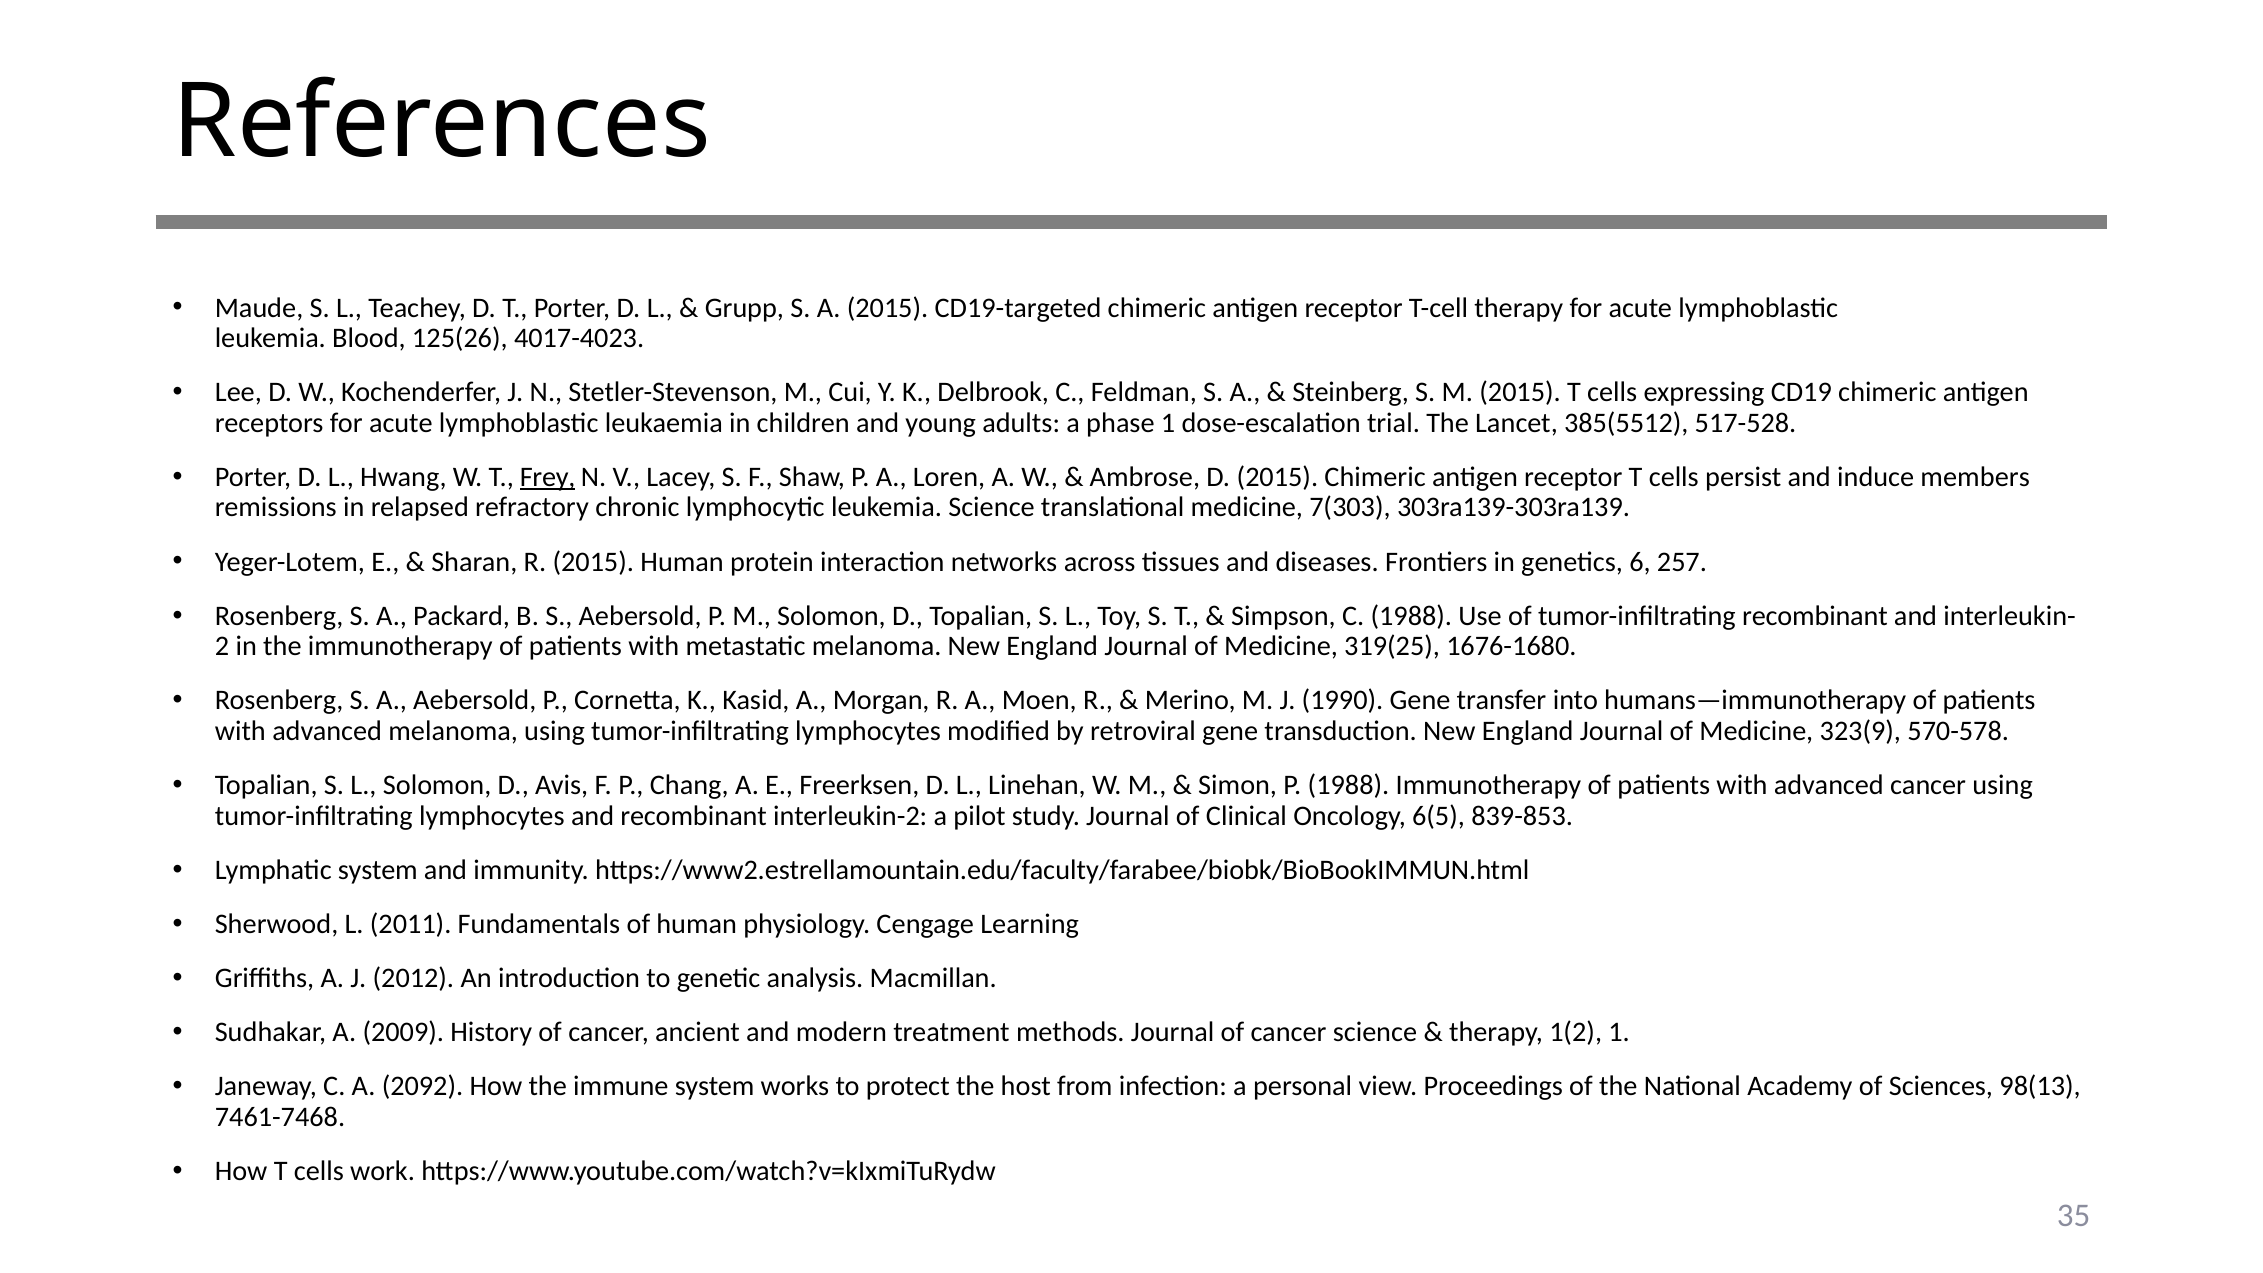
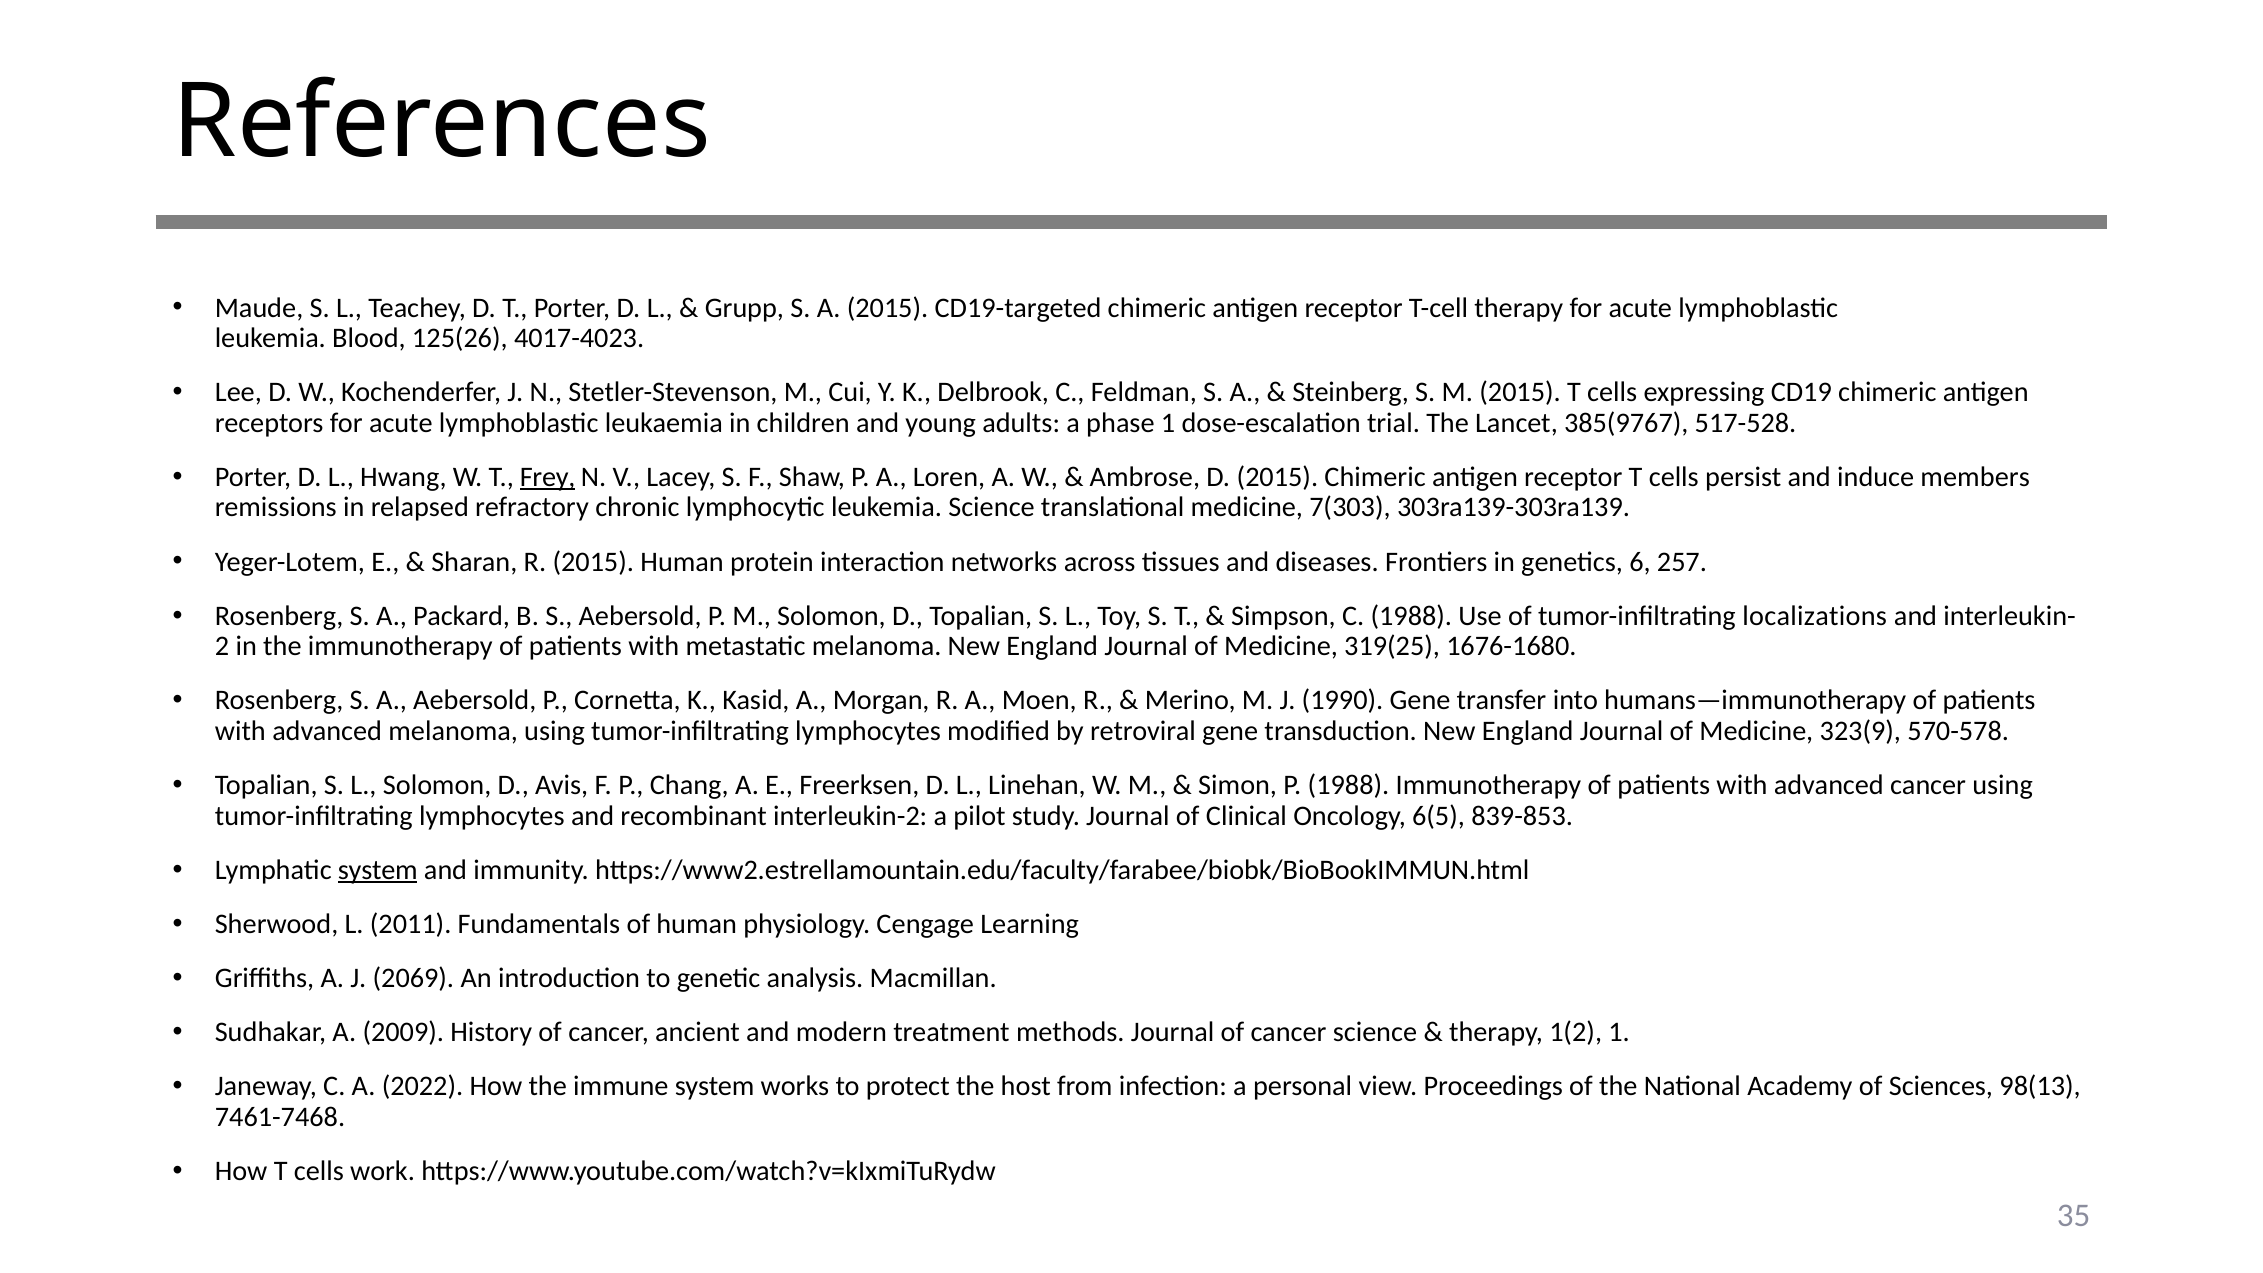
385(5512: 385(5512 -> 385(9767 (1626, 423)
tumor-infiltrating recombinant: recombinant -> localizations (1815, 616)
system underline: none -> present (378, 870)
2012: 2012 -> 2069 (413, 978)
2092: 2092 -> 2022 (423, 1086)
